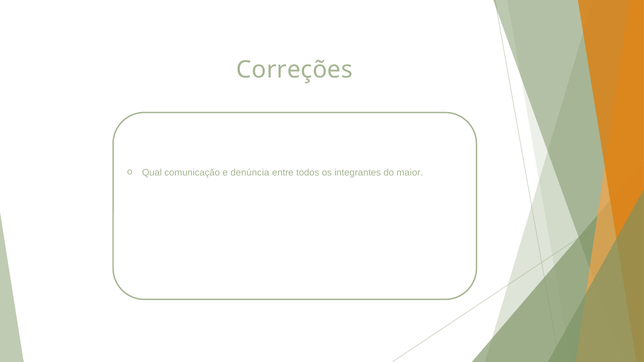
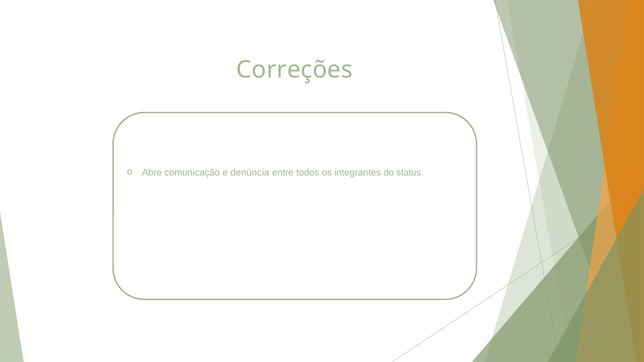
Qual: Qual -> Abre (152, 173)
maior: maior -> status (410, 173)
